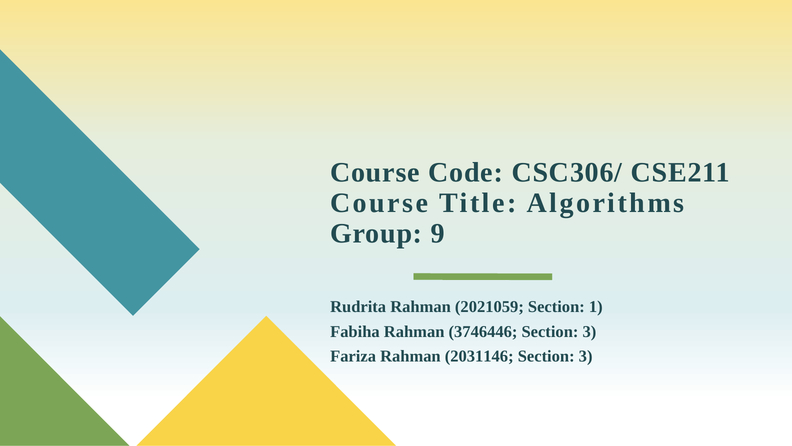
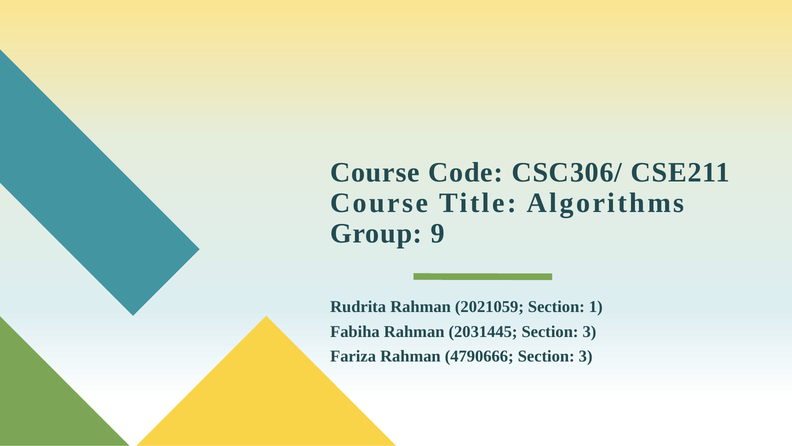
3746446: 3746446 -> 2031445 (483, 331)
2031146: 2031146 -> 4790666 (479, 356)
